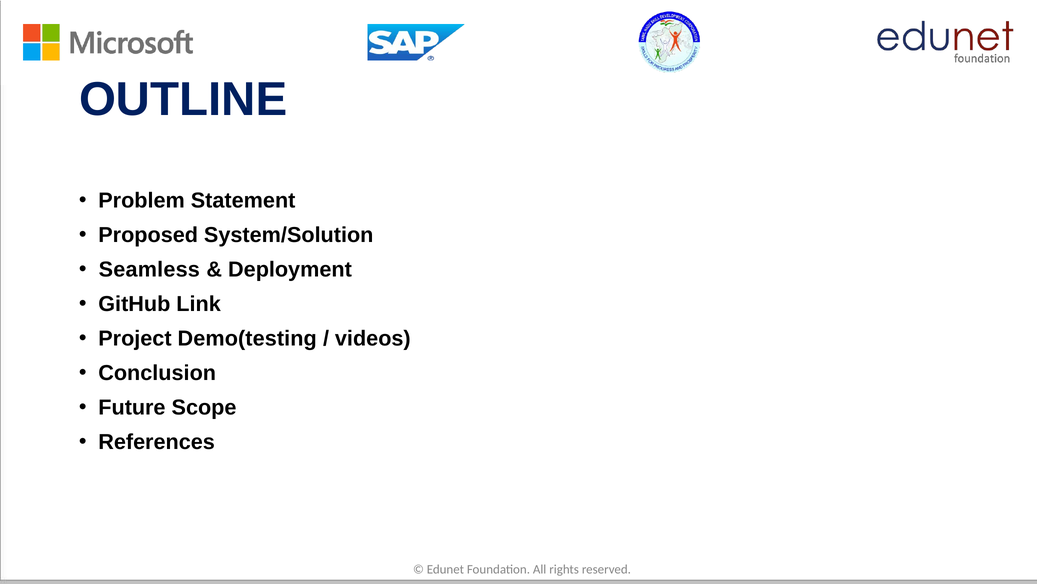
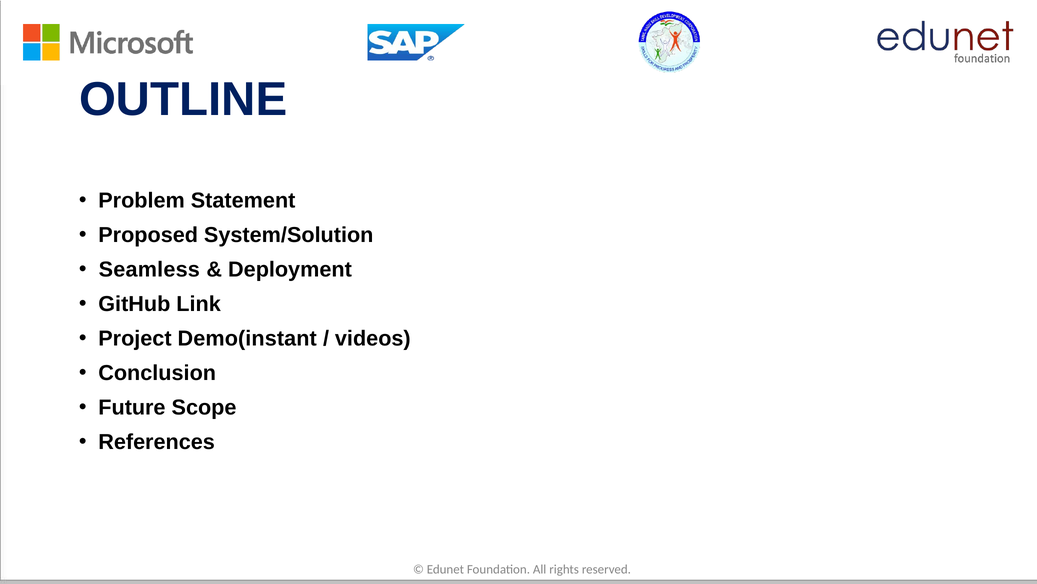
Demo(testing: Demo(testing -> Demo(instant (247, 338)
